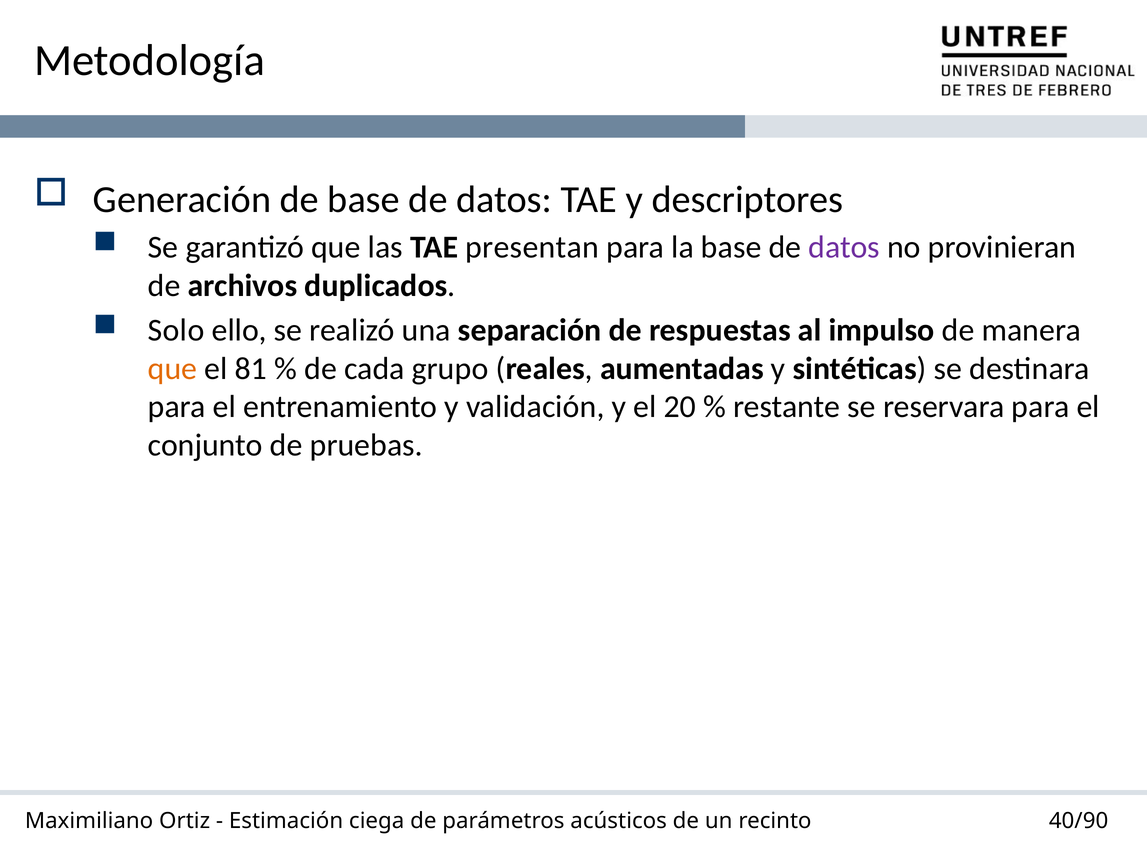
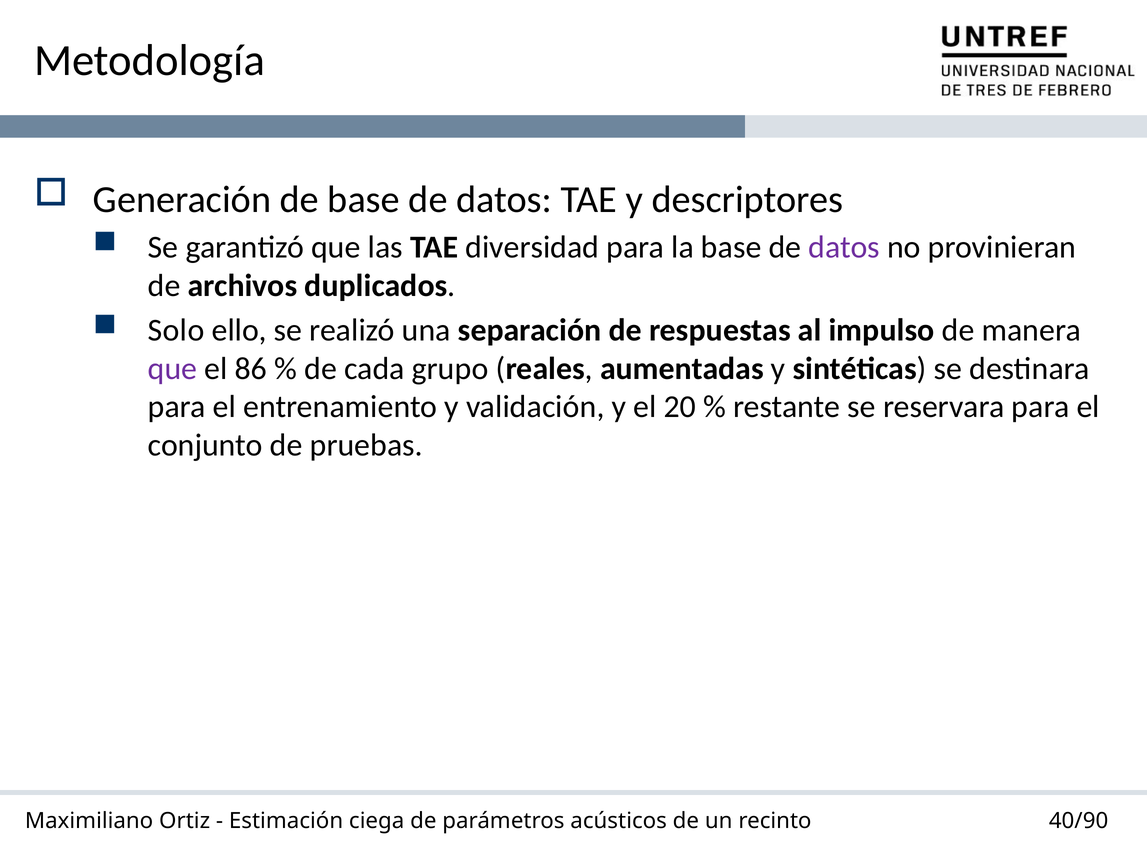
presentan: presentan -> diversidad (532, 248)
que colour: orange -> purple (173, 369)
81: 81 -> 86 (251, 369)
